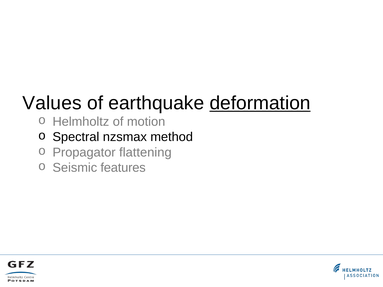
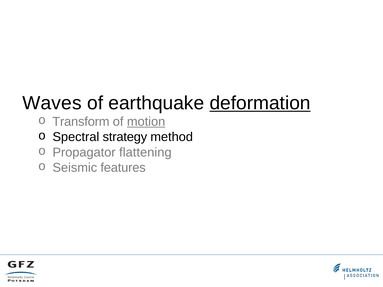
Values: Values -> Waves (52, 103)
Helmholtz: Helmholtz -> Transform (81, 122)
motion underline: none -> present (146, 122)
nzsmax: nzsmax -> strategy (125, 137)
